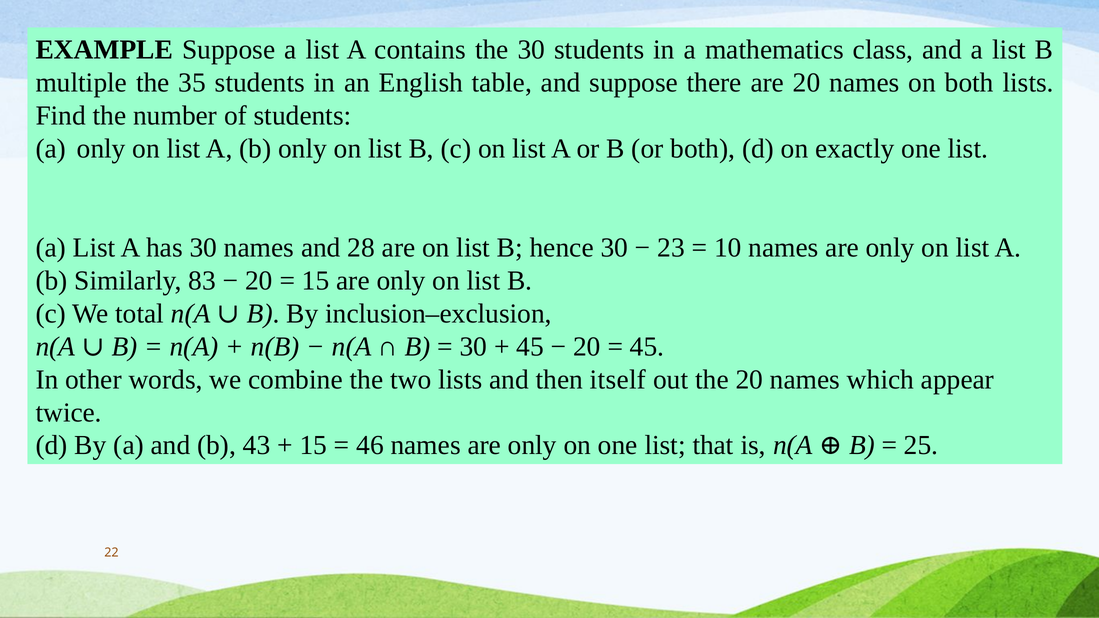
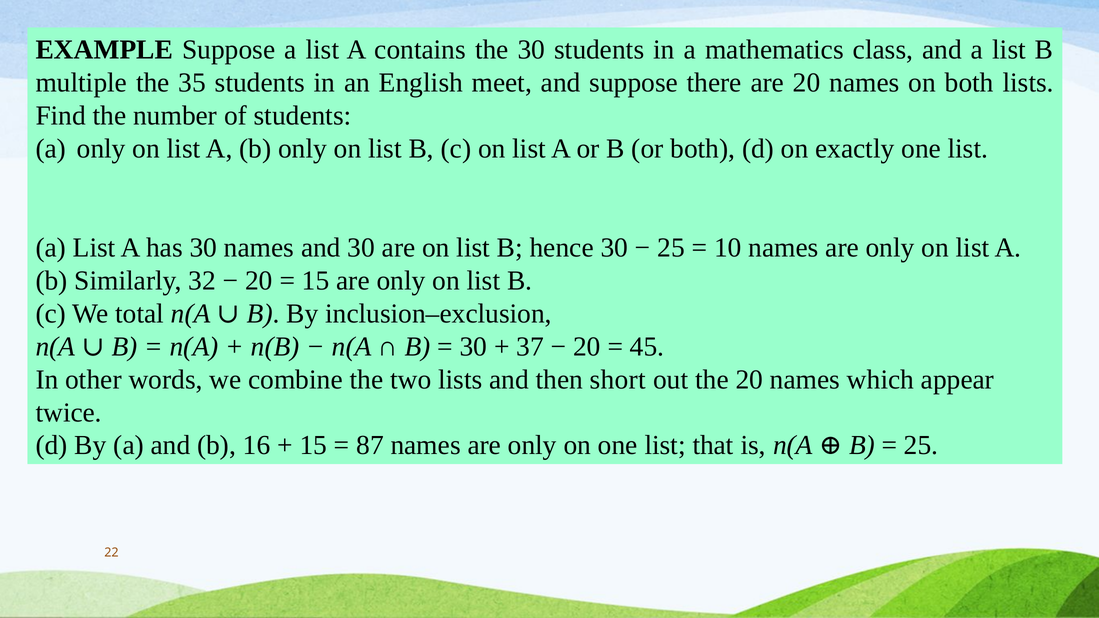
table: table -> meet (502, 83)
and 28: 28 -> 30 (361, 248)
23: 23 -> 25 (671, 248)
83: 83 -> 32 (202, 281)
45: 45 -> 37 (530, 347)
itself: itself -> short (618, 380)
43: 43 -> 16 (257, 446)
46: 46 -> 87 (370, 446)
